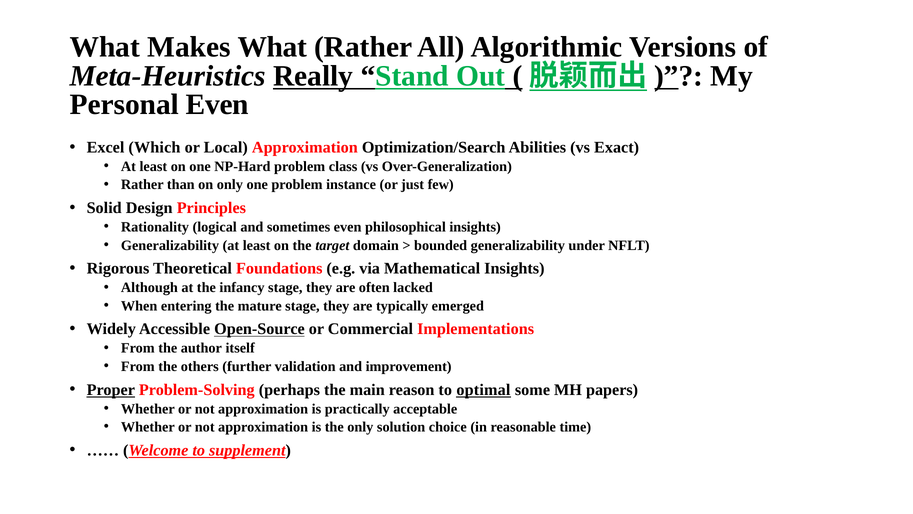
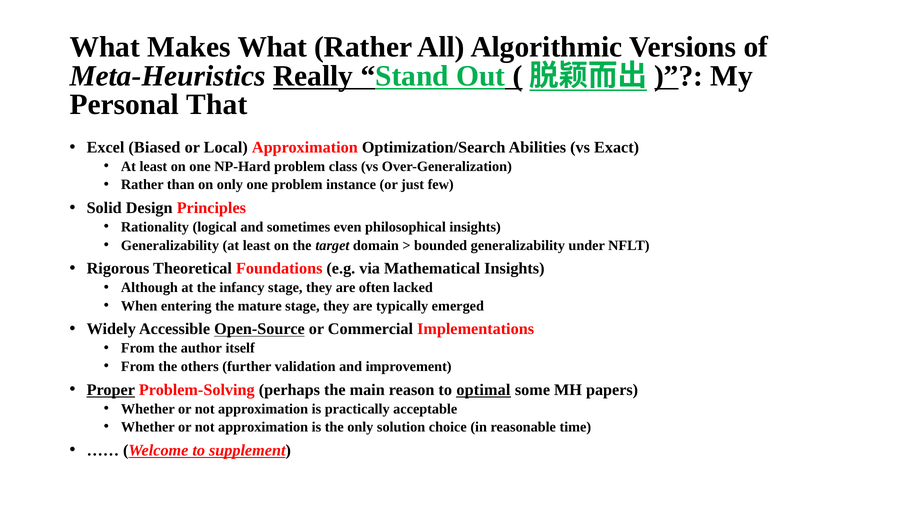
Personal Even: Even -> That (217, 104)
Which: Which -> Biased (154, 147)
